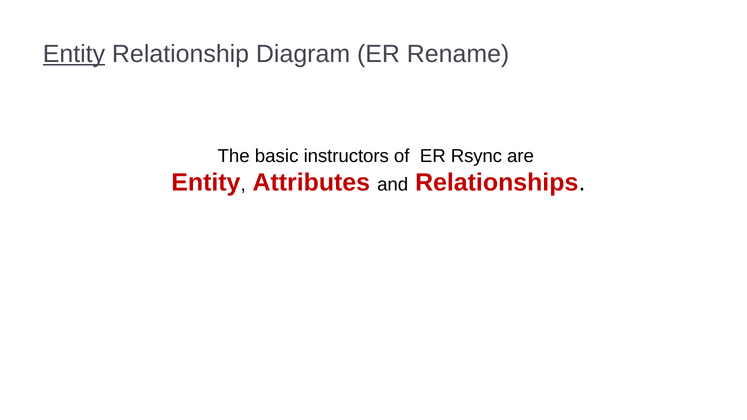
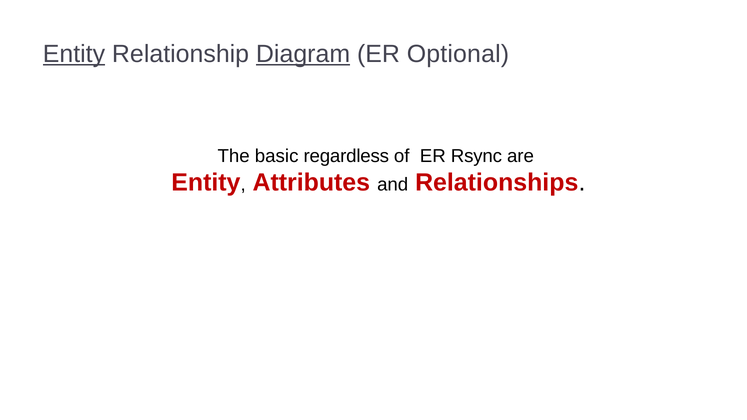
Diagram underline: none -> present (303, 54)
Rename: Rename -> Optional (458, 54)
instructors: instructors -> regardless (346, 156)
